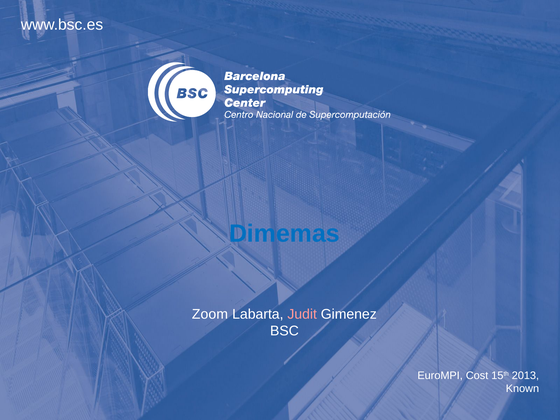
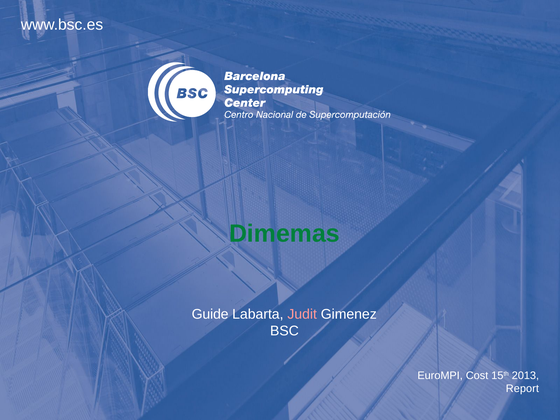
Dimemas colour: blue -> green (284, 234)
Zoom: Zoom -> Guide (210, 314)
Known: Known -> Report (522, 389)
